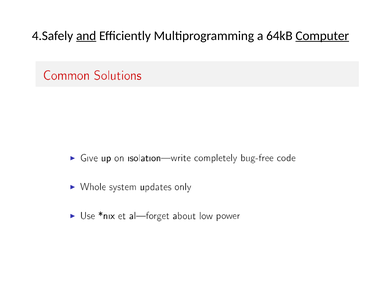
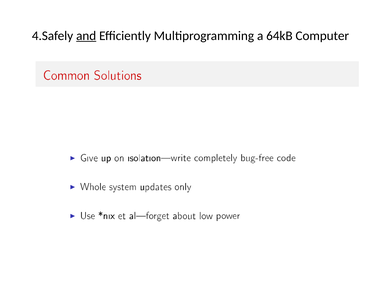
Computer underline: present -> none (322, 36)
